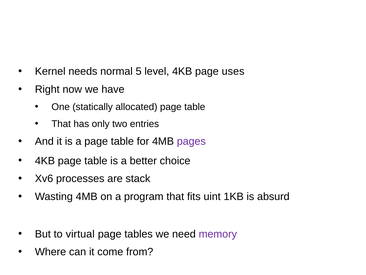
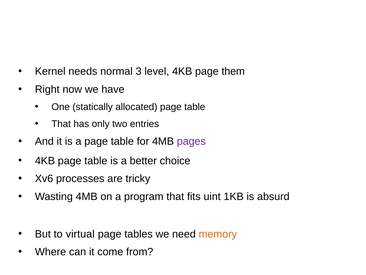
5: 5 -> 3 (139, 71)
uses: uses -> them (233, 71)
stack: stack -> tricky (138, 178)
memory colour: purple -> orange (218, 234)
